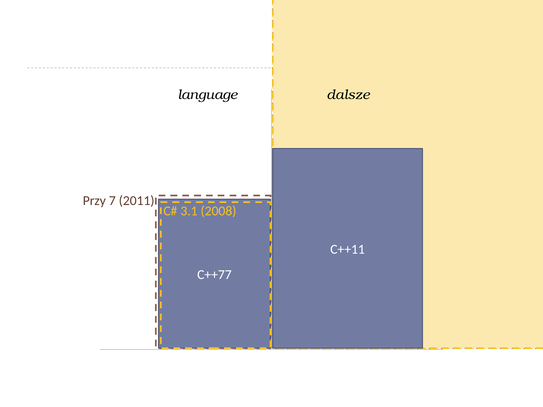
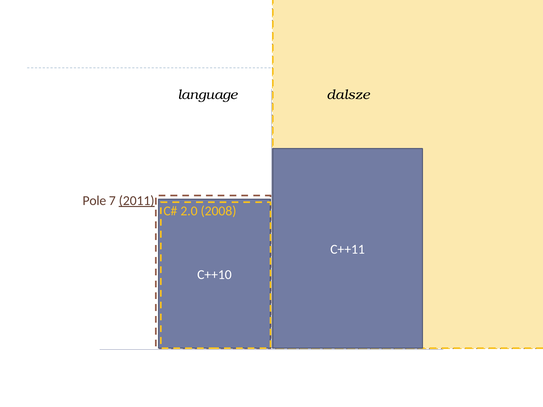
Przy: Przy -> Pole (94, 201)
2011 underline: none -> present (137, 201)
3.1: 3.1 -> 2.0 (189, 211)
C++77: C++77 -> C++10 (214, 275)
